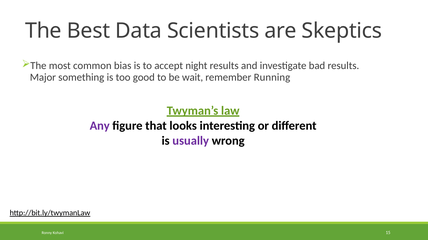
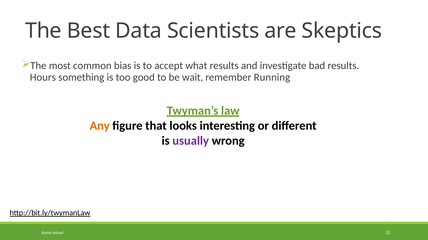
night: night -> what (196, 66)
Major: Major -> Hours (43, 77)
Any colour: purple -> orange (100, 126)
